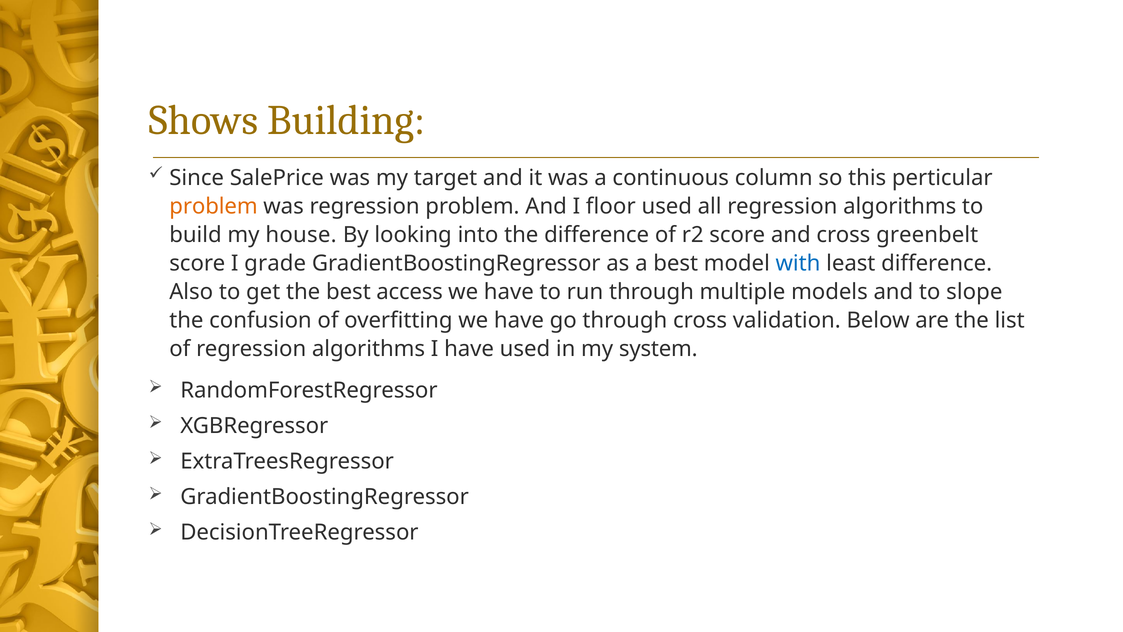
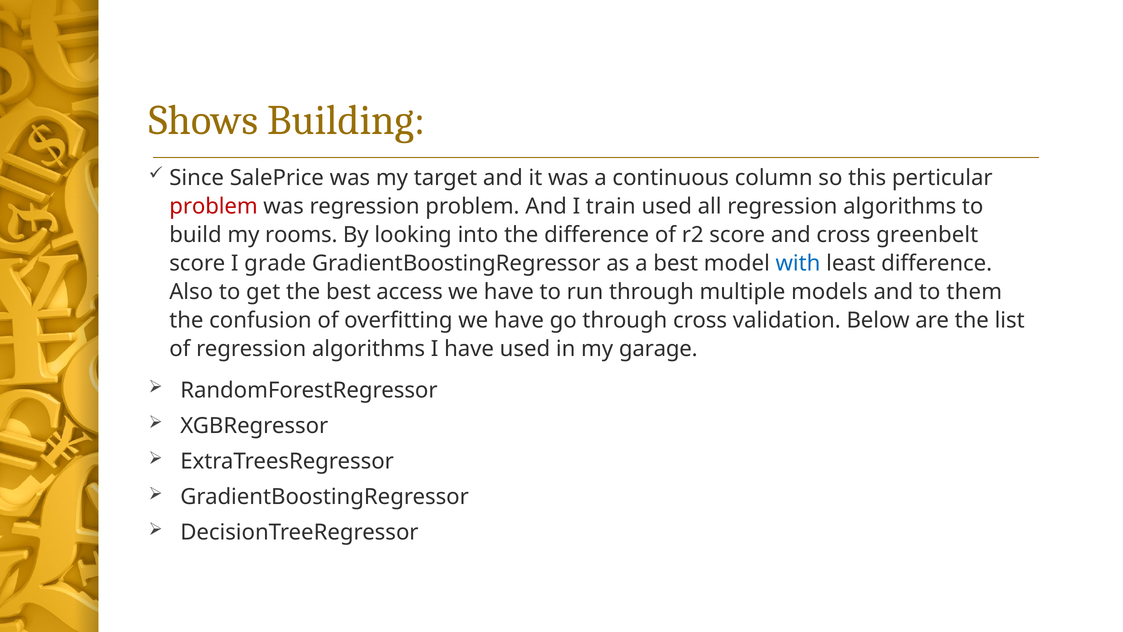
problem colour: orange -> red (213, 206)
floor: floor -> train (611, 206)
house: house -> rooms (301, 235)
slope: slope -> them (974, 292)
system: system -> garage (658, 349)
